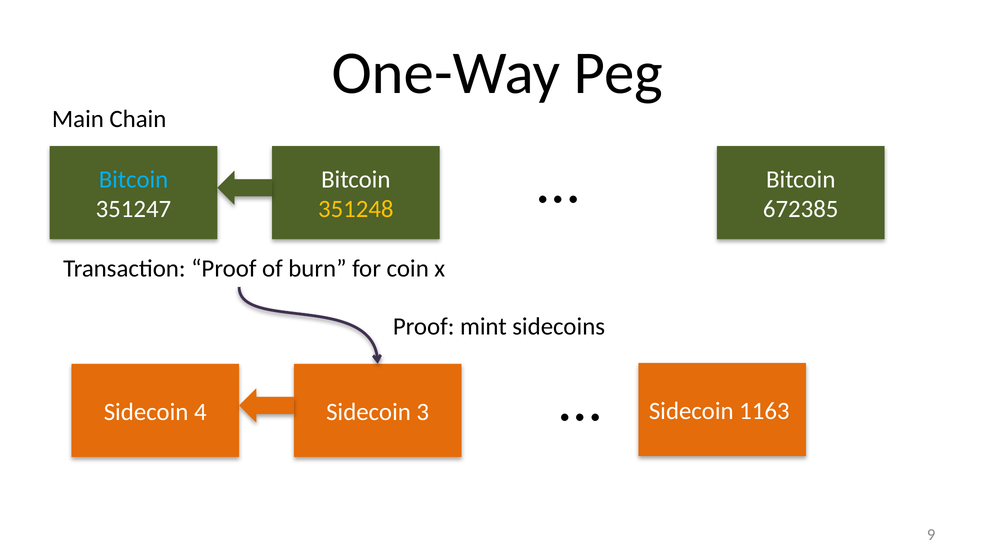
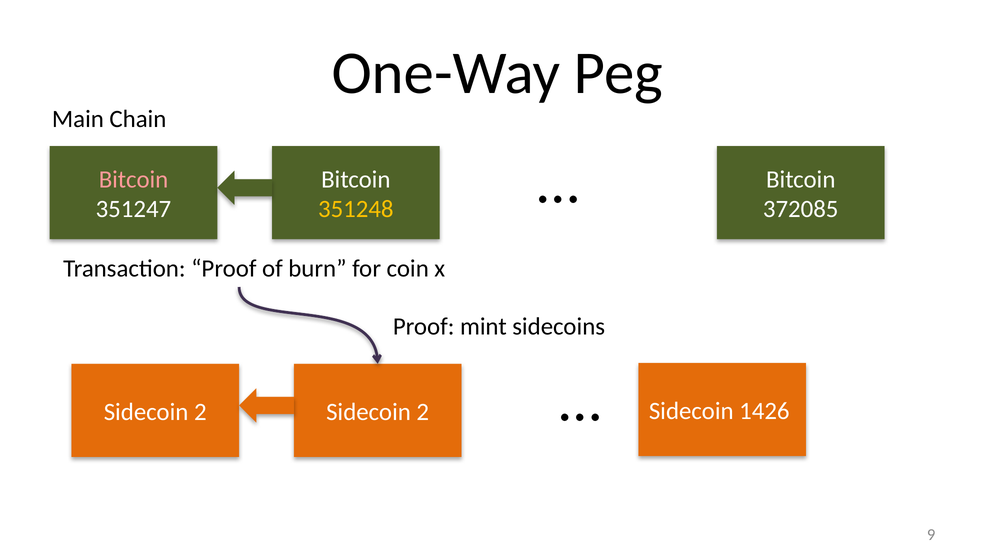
Bitcoin colour: light blue -> pink (134, 179)
672385: 672385 -> 372085 (801, 209)
4: 4 -> 2 (200, 412)
3: 3 -> 2 (423, 412)
1163: 1163 -> 1426 (764, 411)
